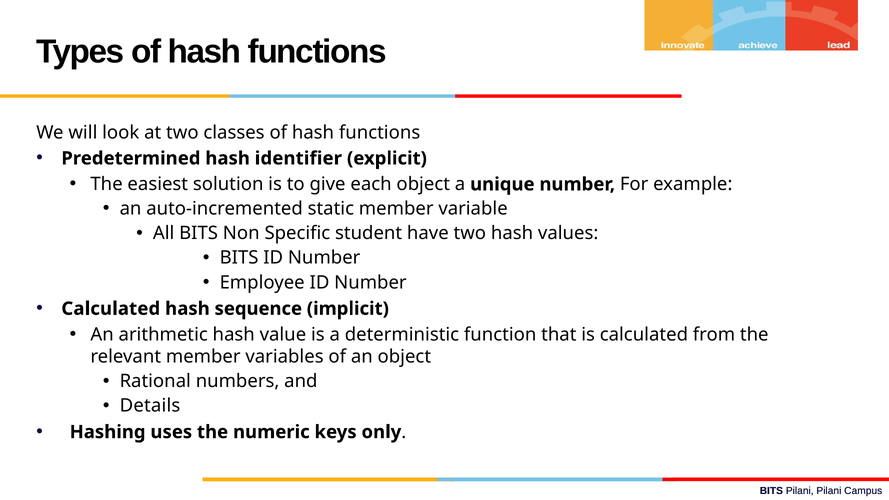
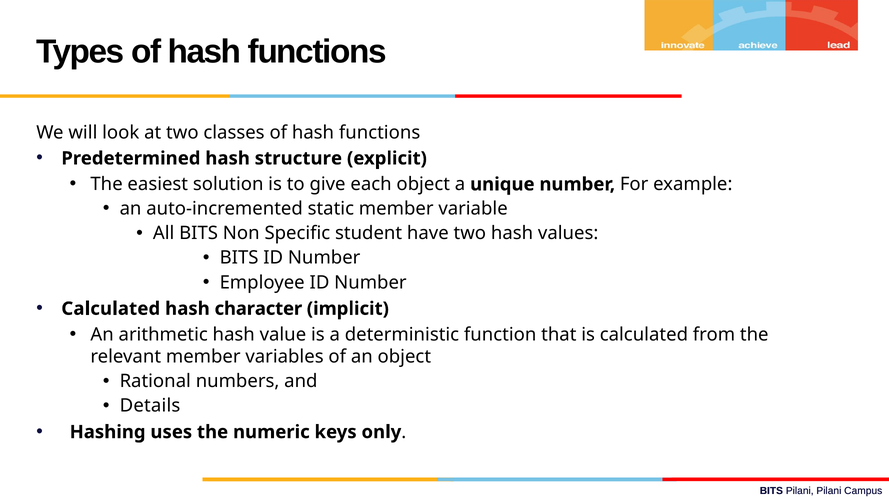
identifier: identifier -> structure (298, 158)
sequence: sequence -> character (258, 309)
